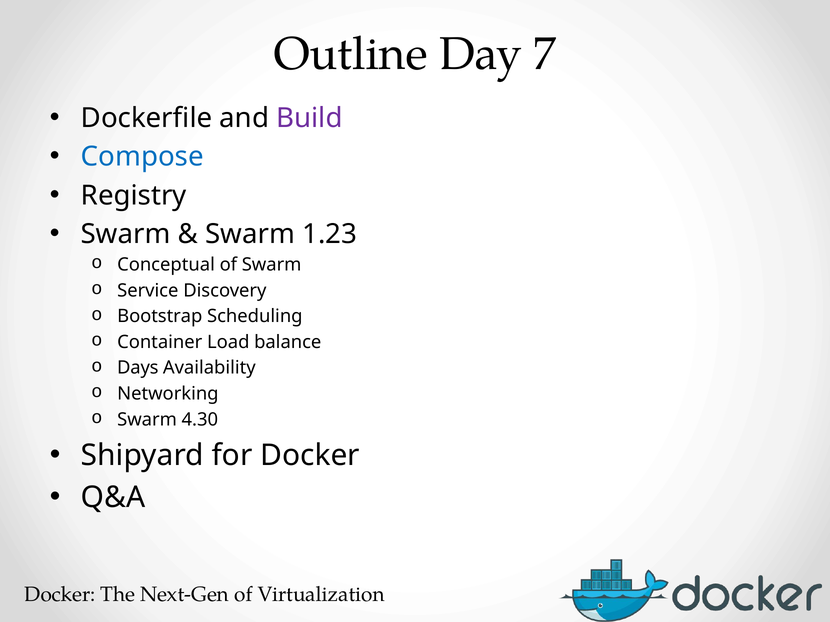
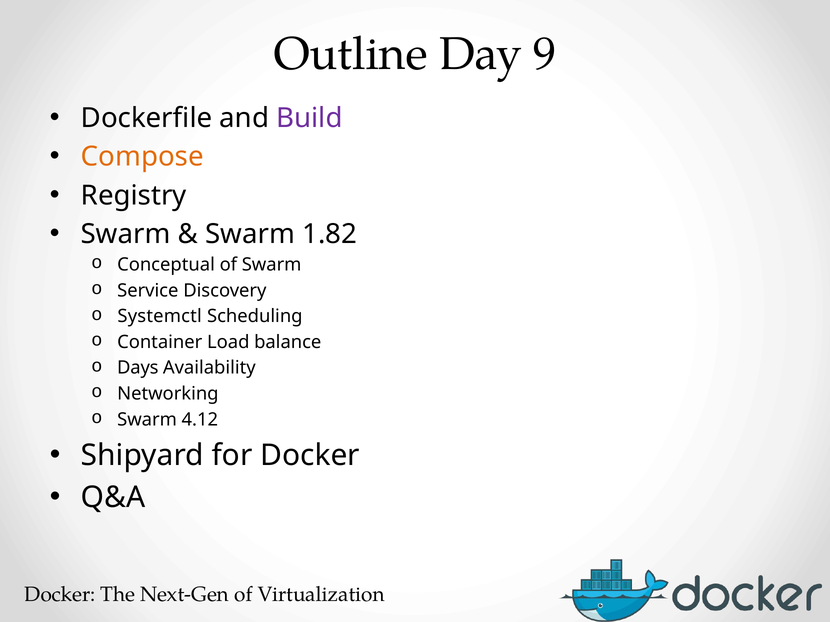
7: 7 -> 9 (545, 54)
Compose colour: blue -> orange (142, 157)
1.23: 1.23 -> 1.82 (330, 234)
Bootstrap: Bootstrap -> Systemctl (160, 317)
4.30: 4.30 -> 4.12 (200, 420)
